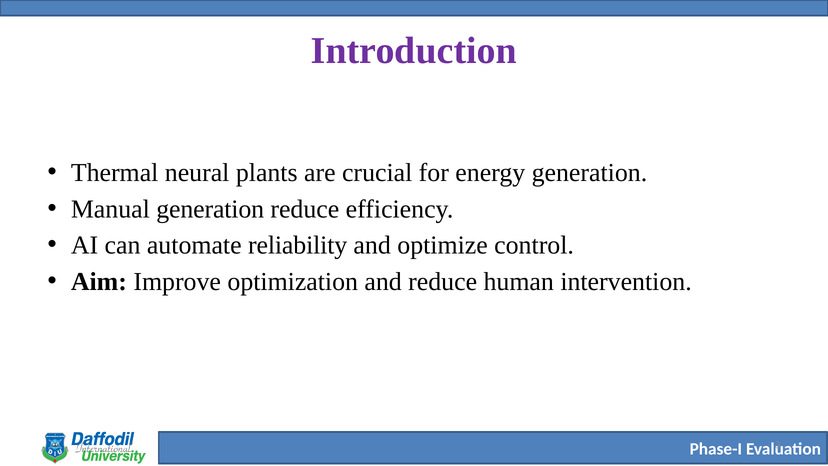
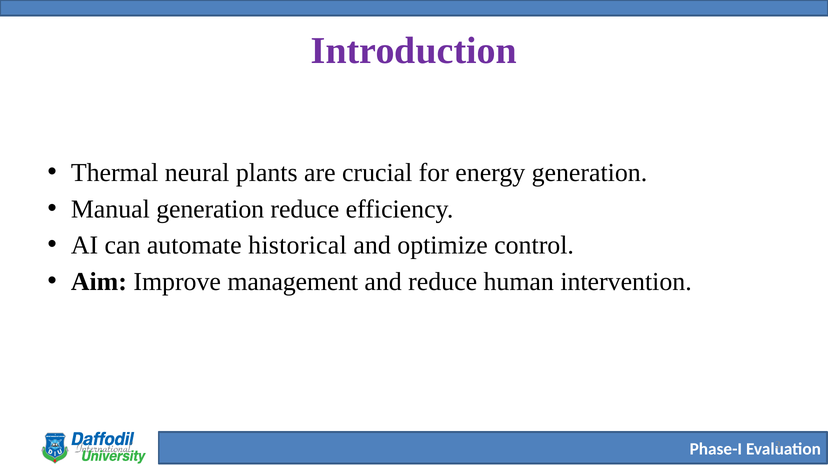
reliability: reliability -> historical (297, 245)
optimization: optimization -> management (293, 281)
